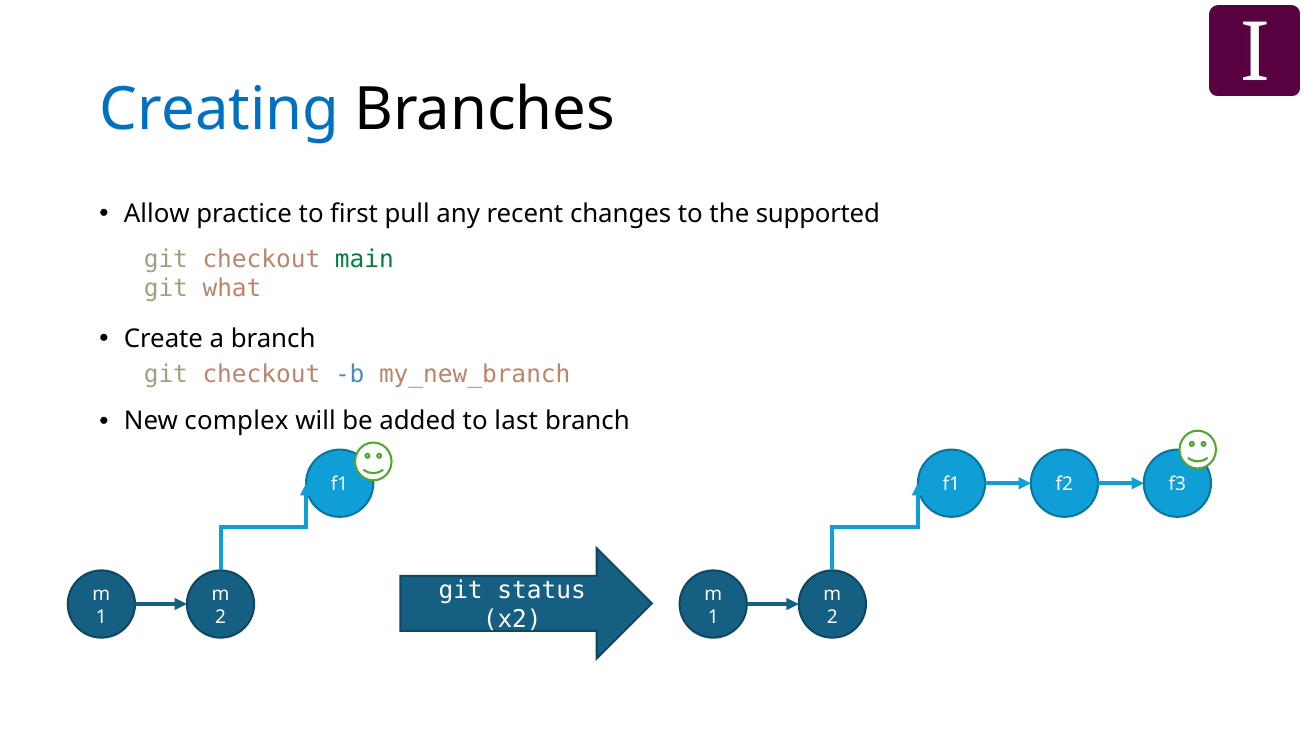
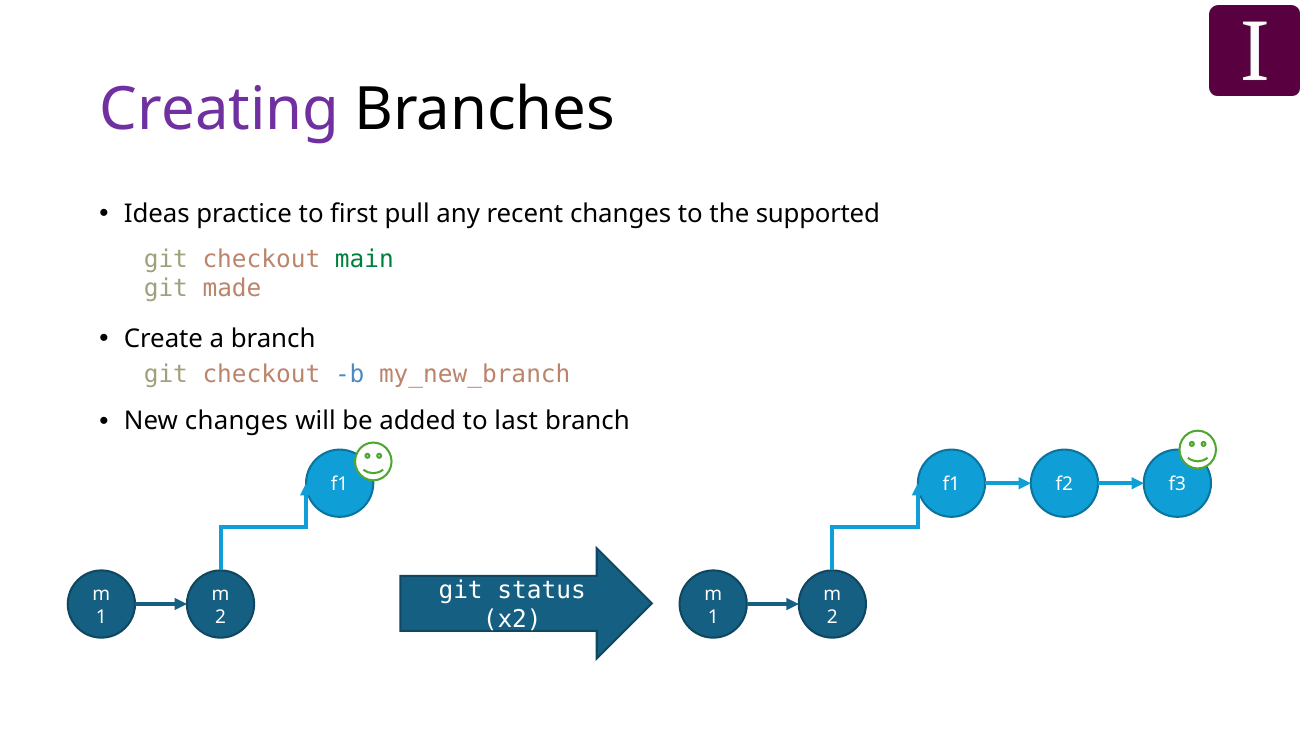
Creating colour: blue -> purple (219, 110)
Allow: Allow -> Ideas (157, 214)
what: what -> made (232, 288)
New complex: complex -> changes (236, 422)
